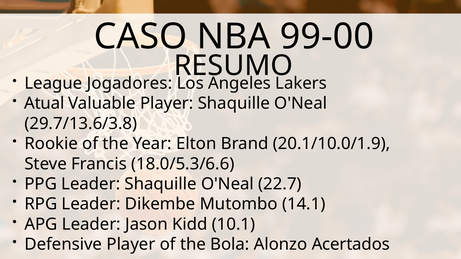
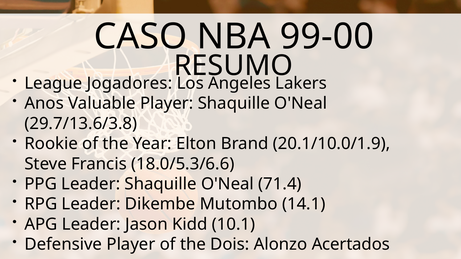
Atual: Atual -> Anos (44, 104)
22.7: 22.7 -> 71.4 (280, 184)
Bola: Bola -> Dois (230, 245)
